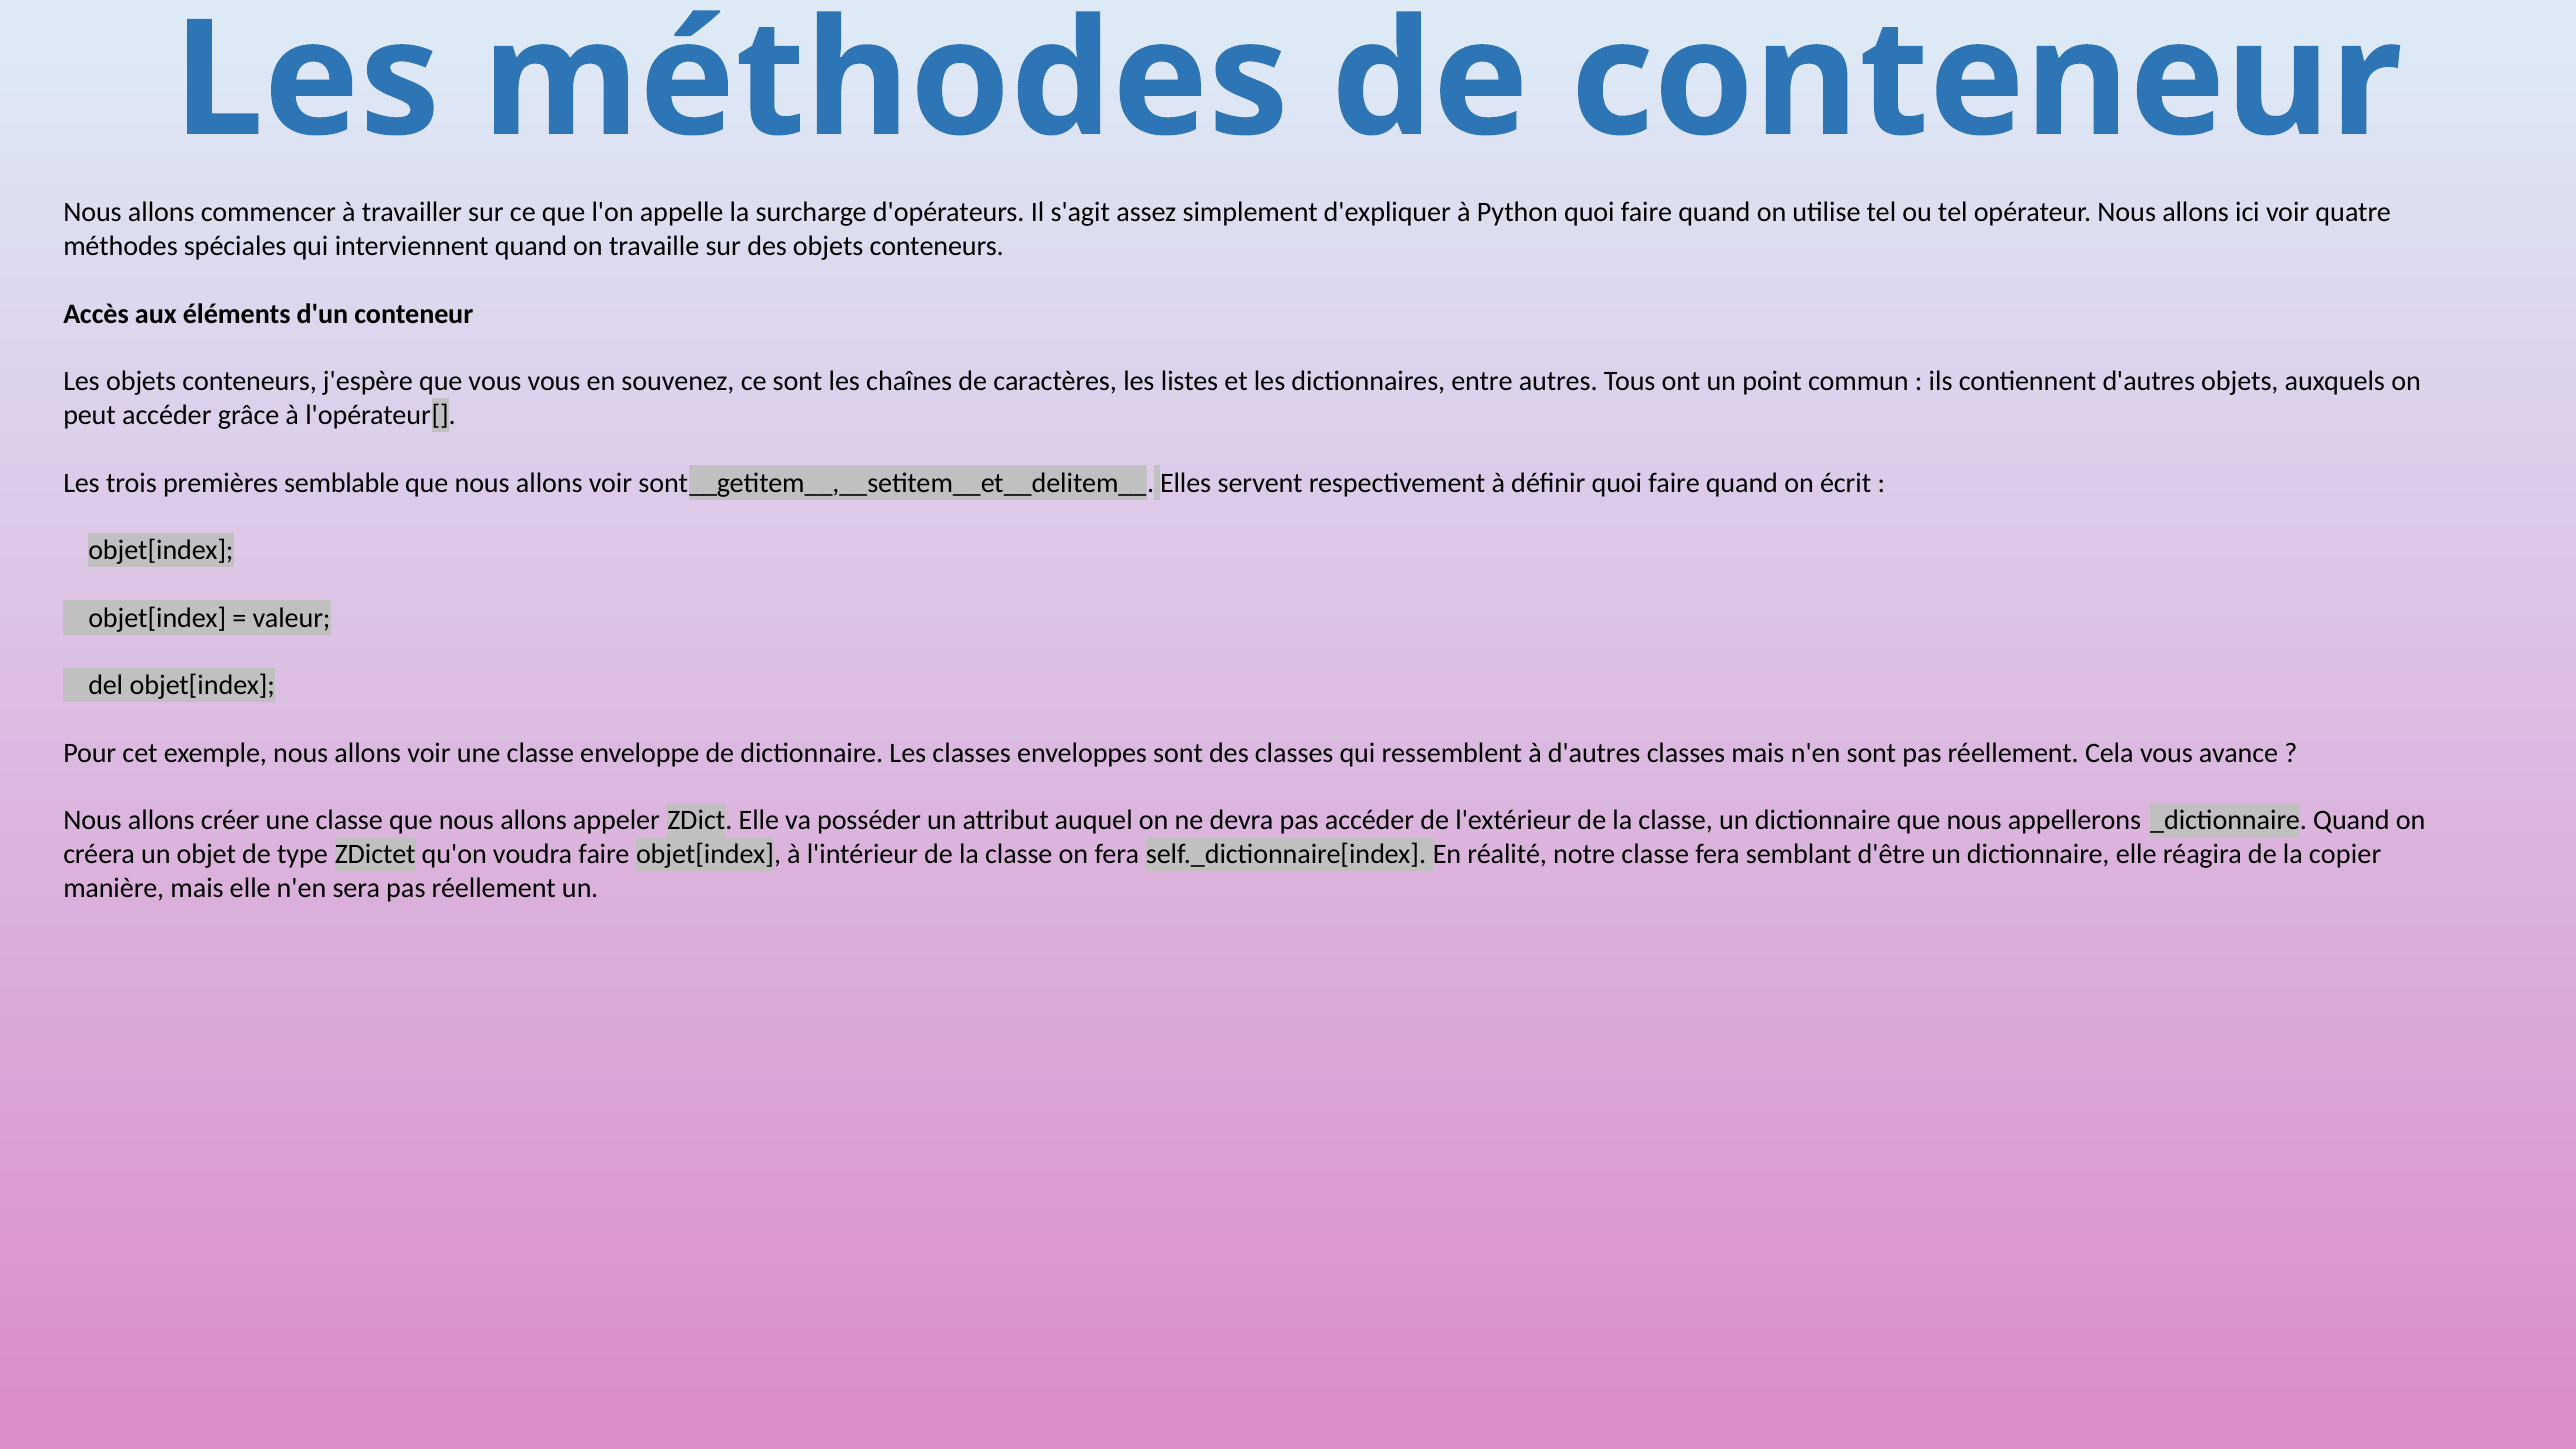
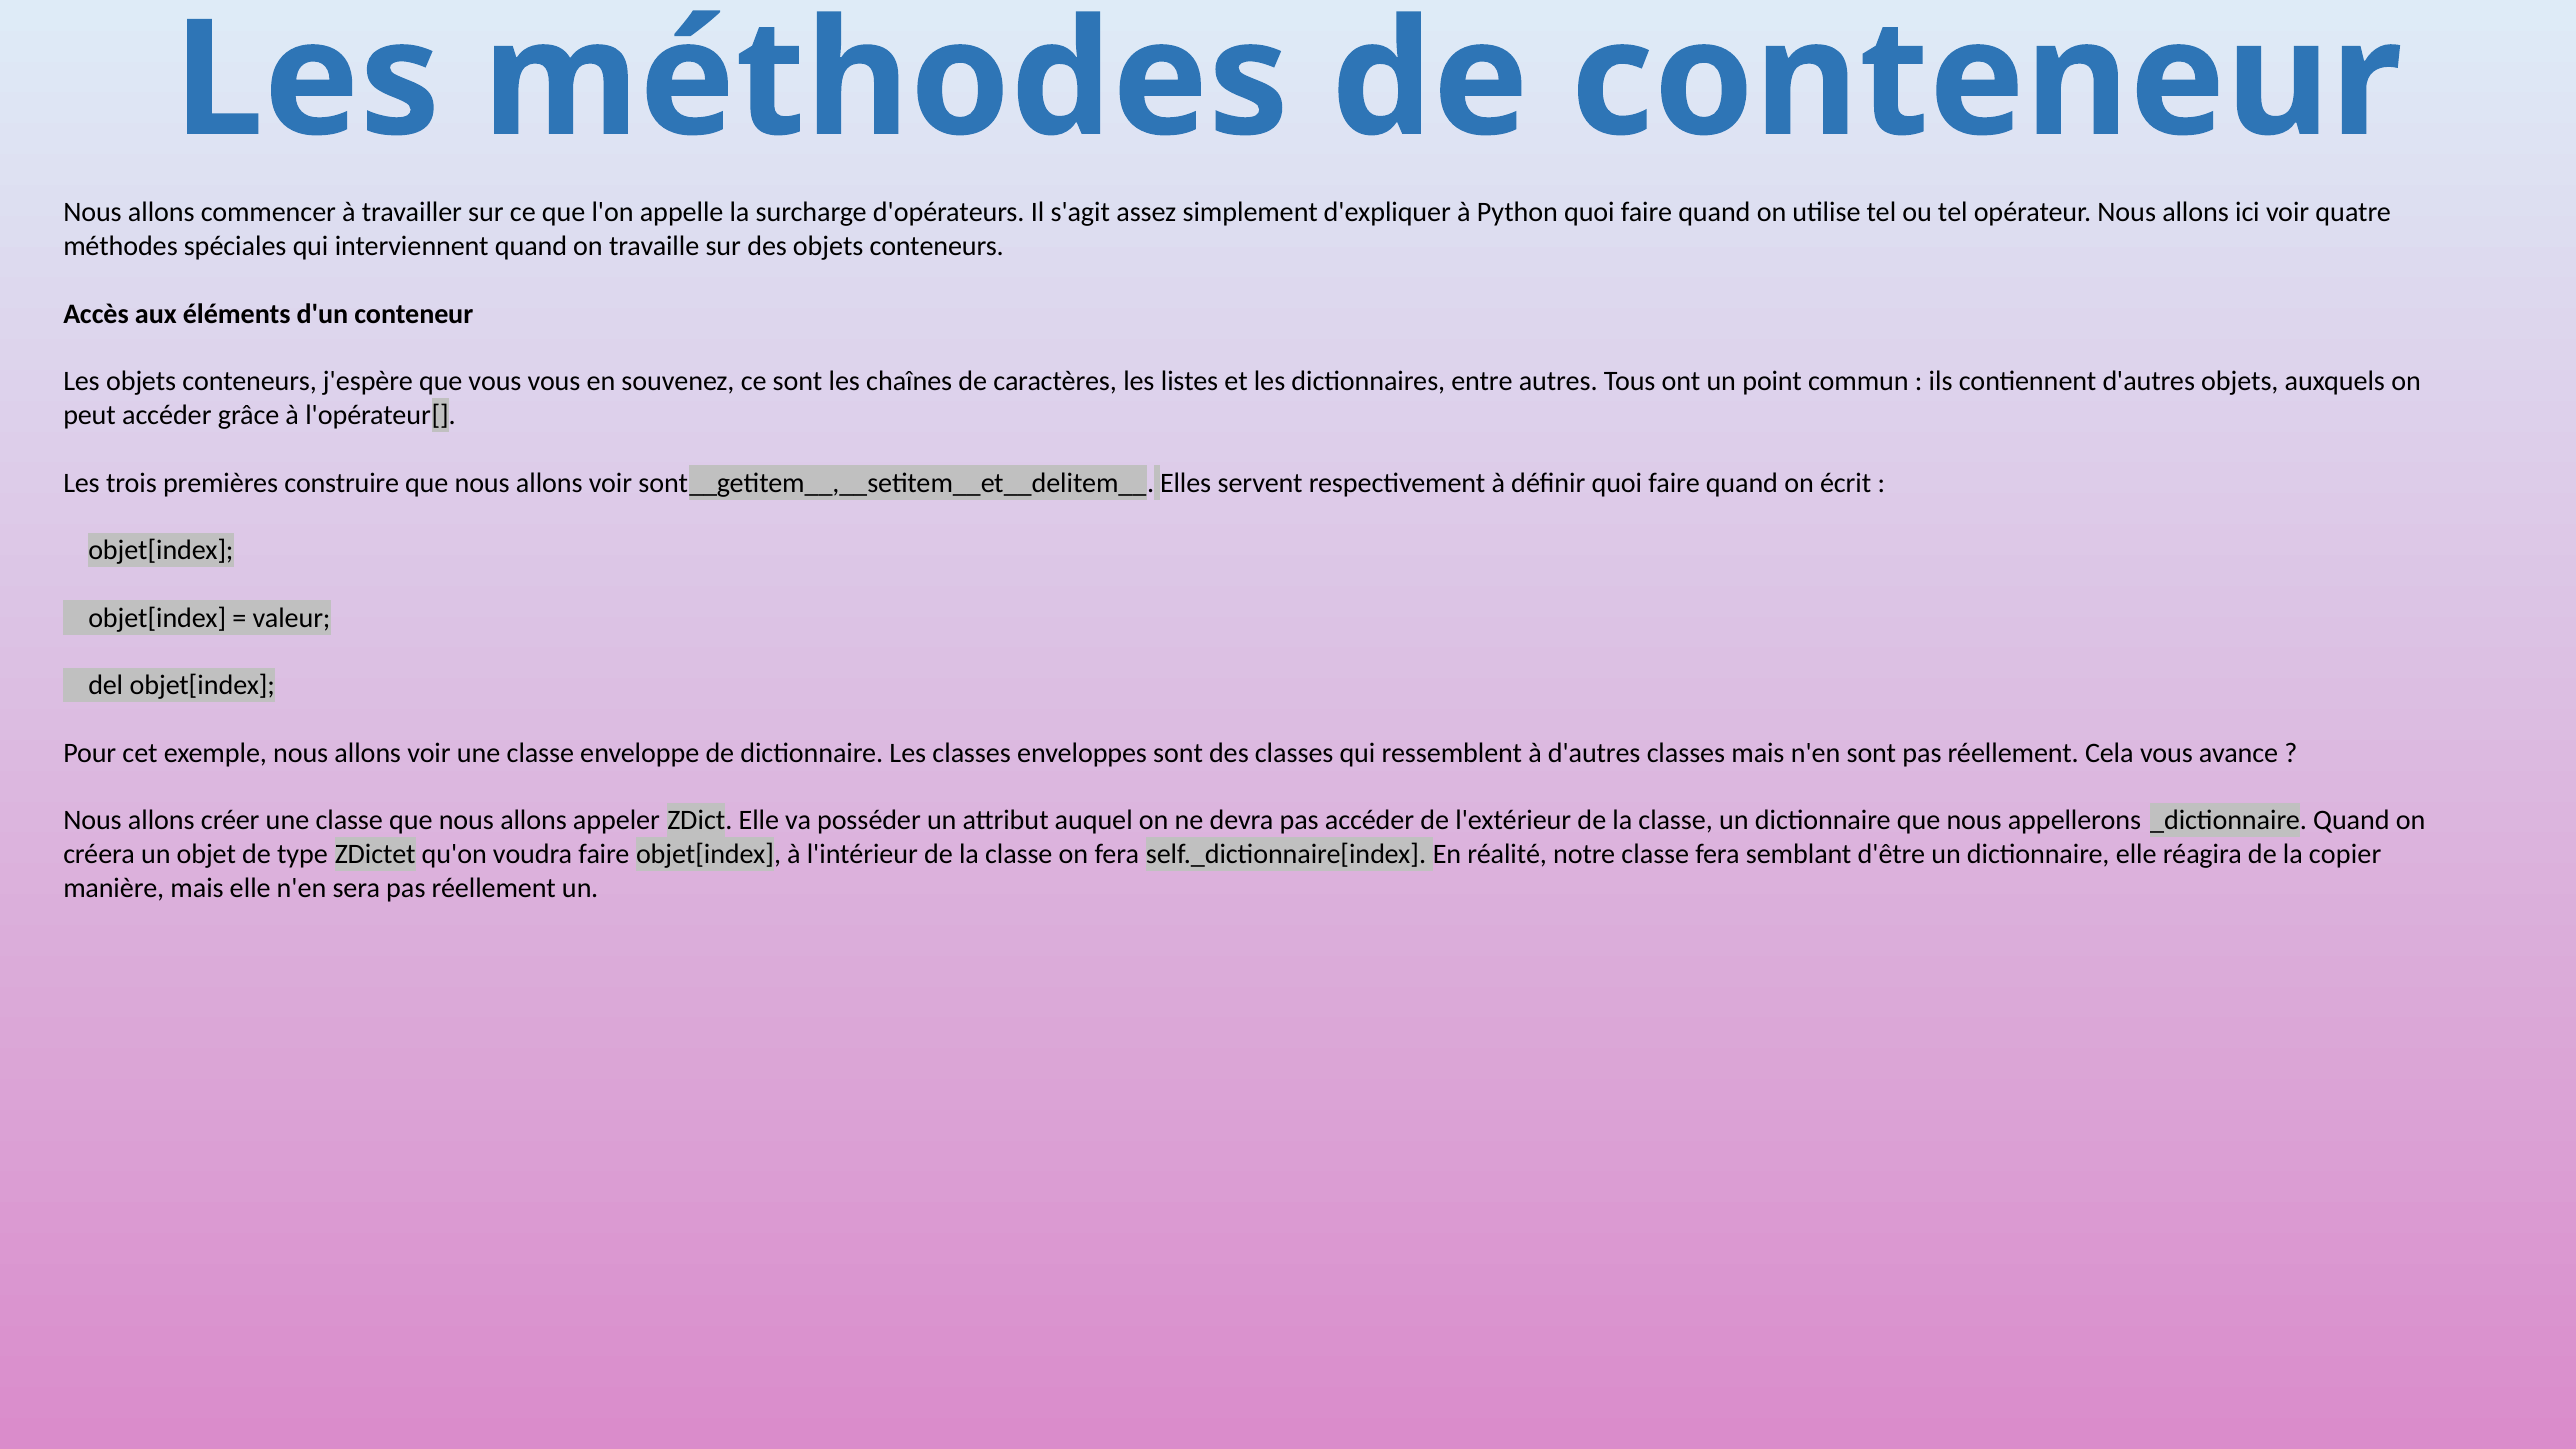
semblable: semblable -> construire (342, 483)
